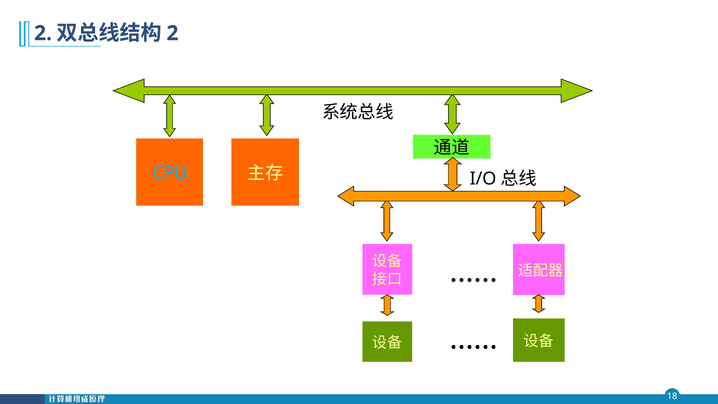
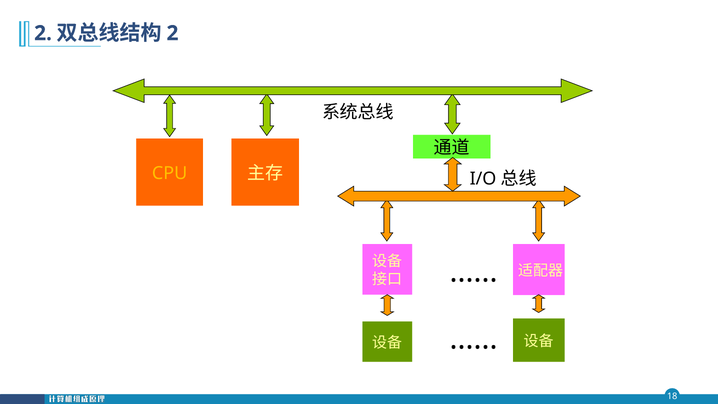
CPU colour: light blue -> yellow (170, 173)
